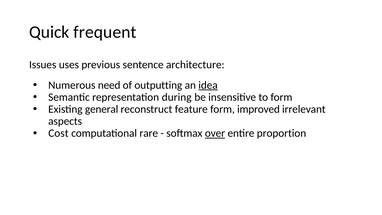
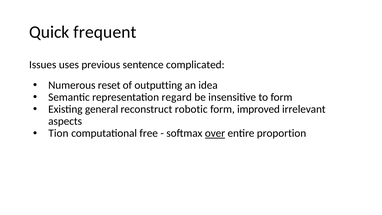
architecture: architecture -> complicated (195, 65)
need: need -> reset (109, 85)
idea underline: present -> none (208, 85)
during: during -> regard (177, 97)
feature: feature -> robotic (191, 109)
Cost: Cost -> Tion (58, 133)
rare: rare -> free (149, 133)
